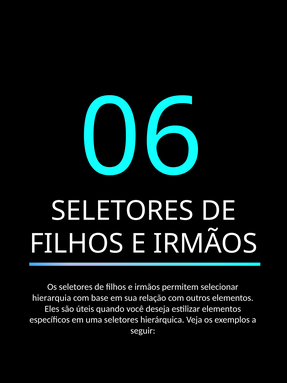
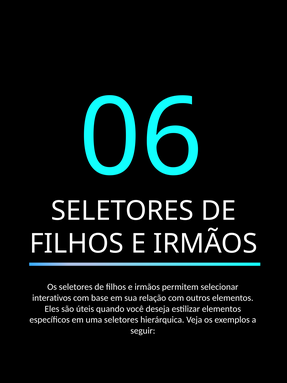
hierarquia: hierarquia -> interativos (52, 298)
